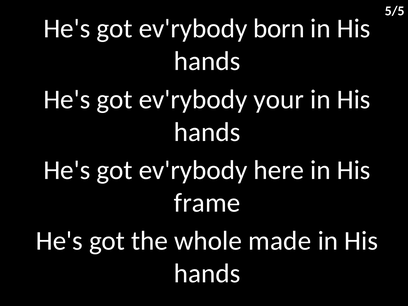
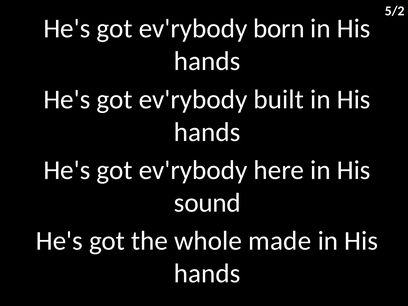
5/5: 5/5 -> 5/2 (395, 11)
your: your -> built (279, 99)
frame: frame -> sound (207, 203)
